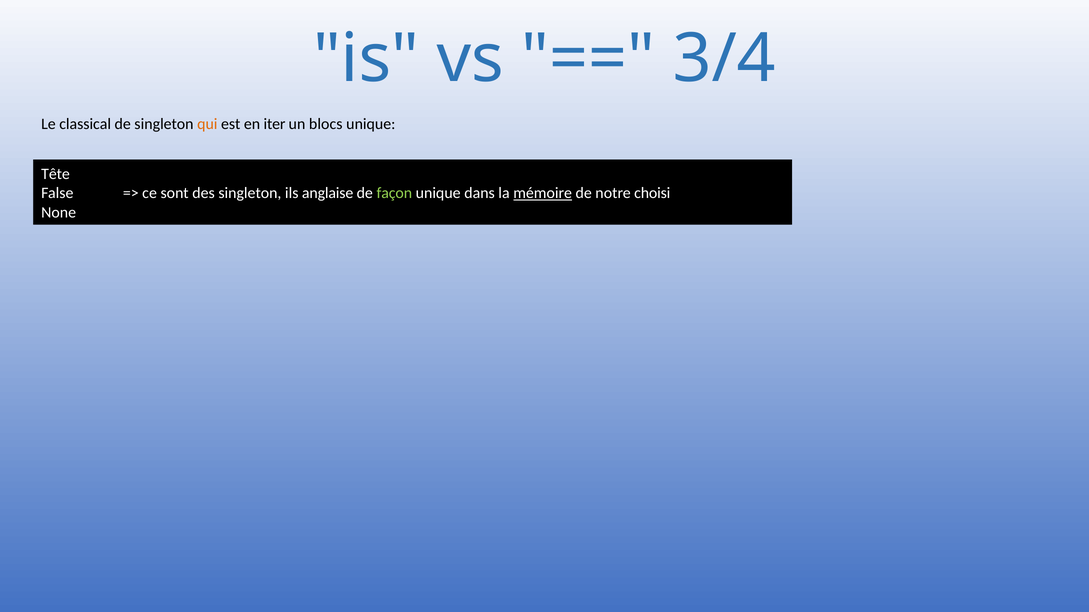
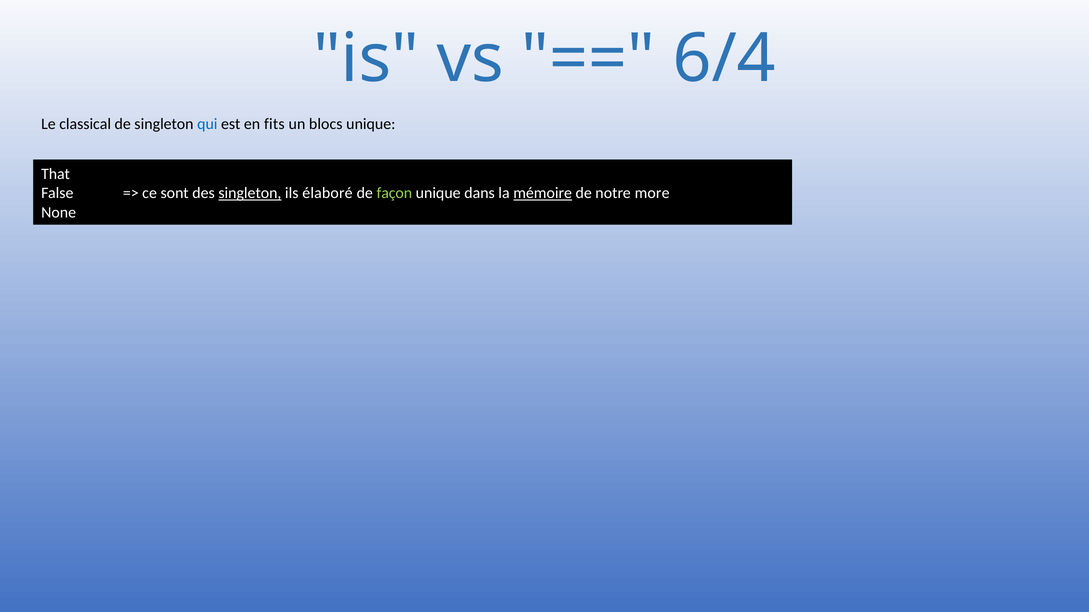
3/4: 3/4 -> 6/4 (724, 59)
qui colour: orange -> blue (207, 124)
iter: iter -> fits (274, 124)
Tête: Tête -> That (56, 174)
singleton underline: none -> present (250, 193)
anglaise: anglaise -> élaboré (327, 193)
choisi: choisi -> more (652, 193)
